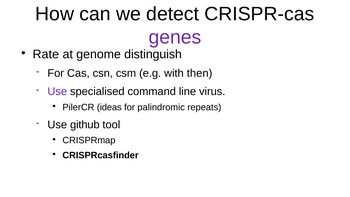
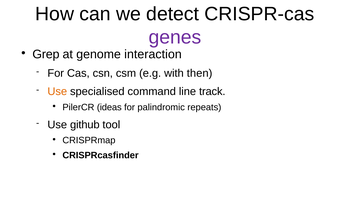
Rate: Rate -> Grep (46, 54)
distinguish: distinguish -> interaction (153, 54)
Use colour: purple -> orange (57, 91)
virus: virus -> track (212, 91)
